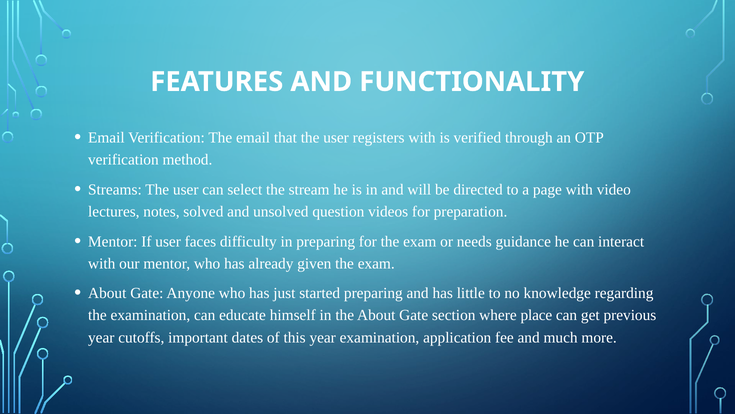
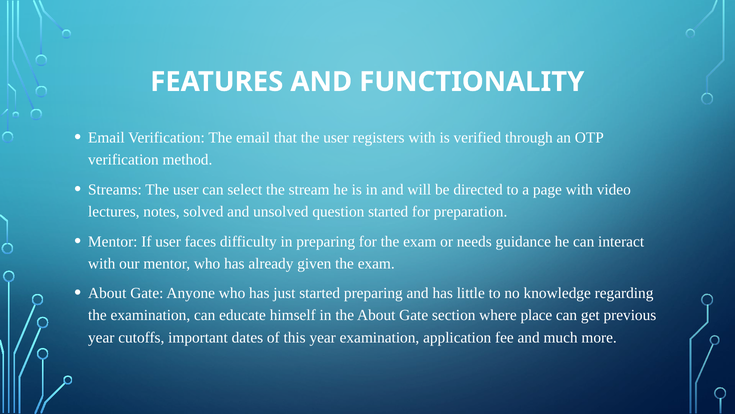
question videos: videos -> started (388, 211)
